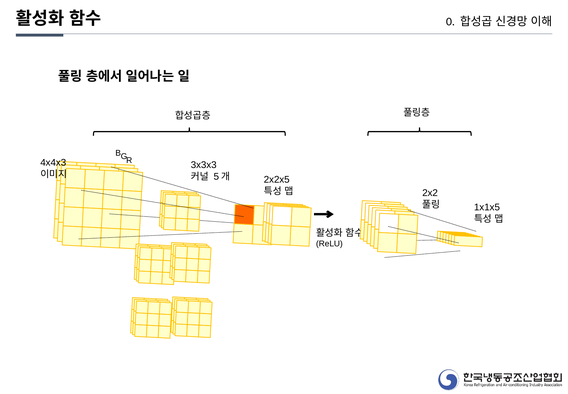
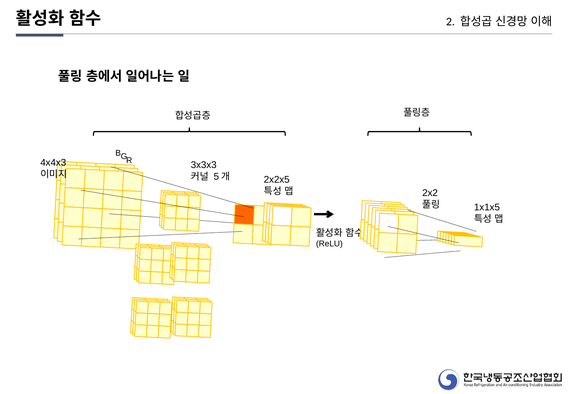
0: 0 -> 2 (450, 22)
